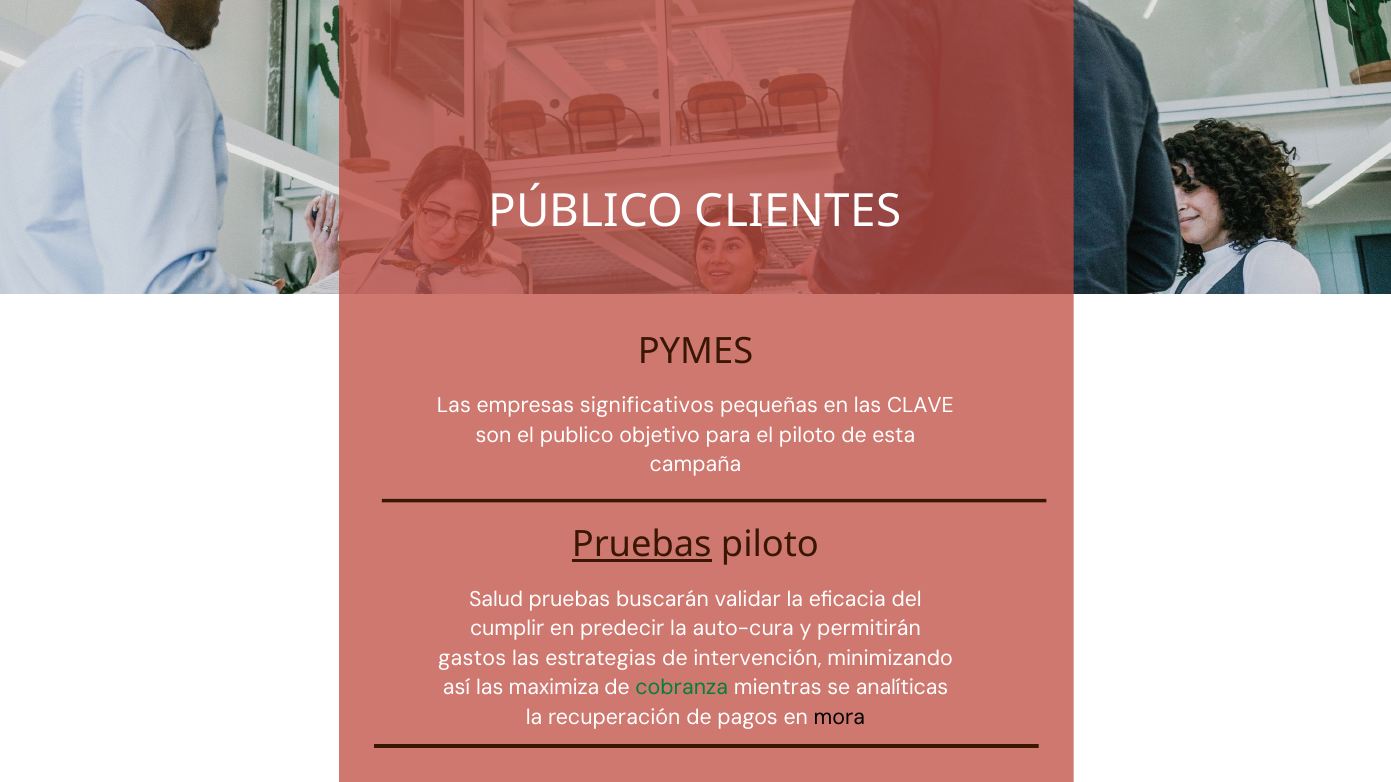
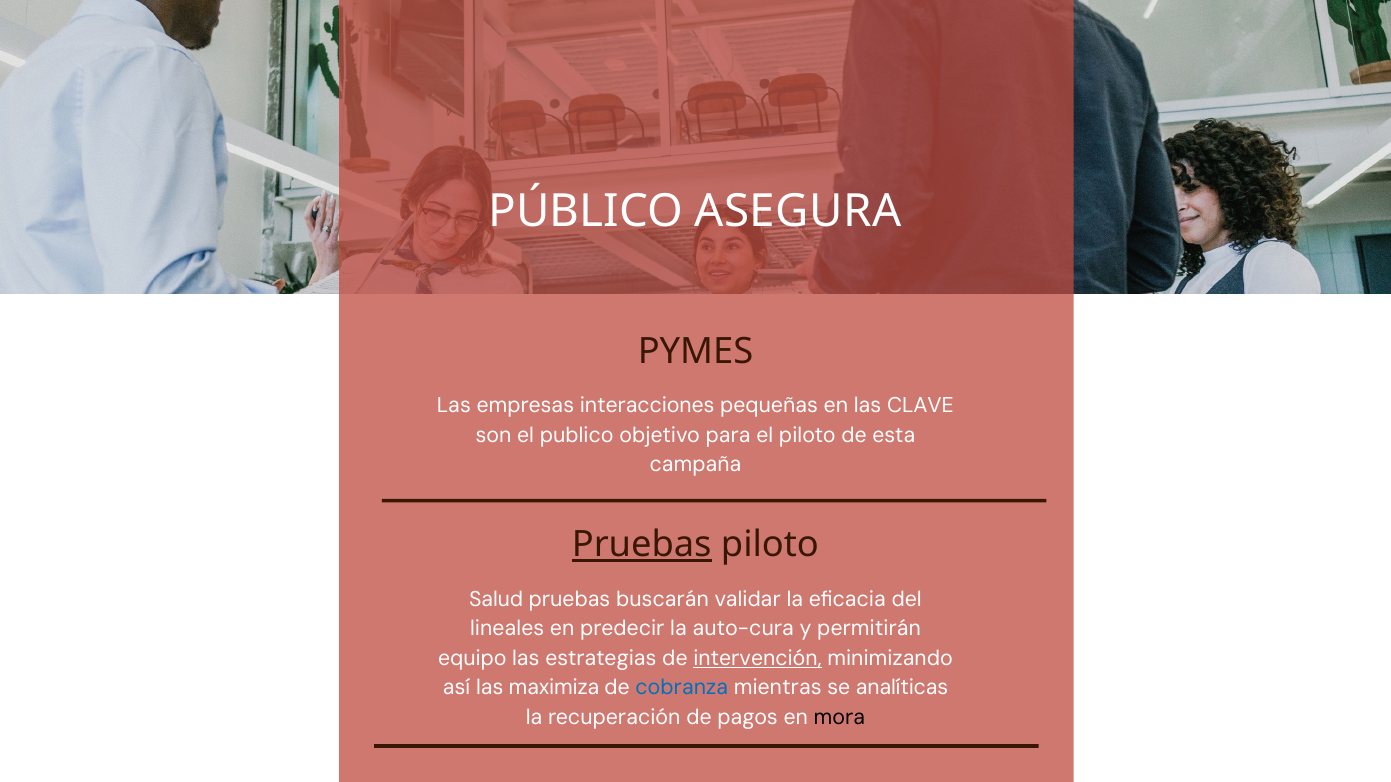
CLIENTES: CLIENTES -> ASEGURA (798, 211)
significativos: significativos -> interacciones (647, 406)
cumplir: cumplir -> lineales (507, 629)
gastos: gastos -> equipo (472, 658)
intervención underline: none -> present (757, 658)
cobranza colour: green -> blue (682, 688)
